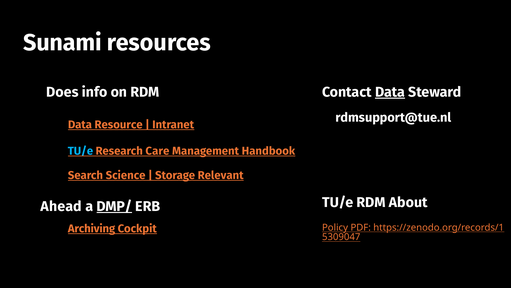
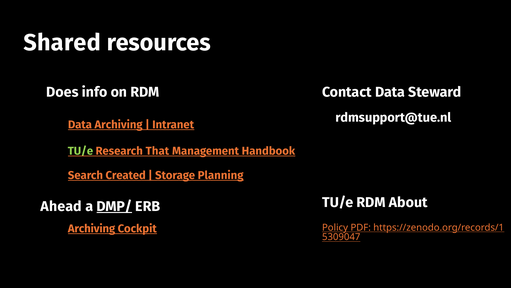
Sunami: Sunami -> Shared (62, 43)
Data underline: present -> none (390, 92)
Data Resource: Resource -> Archiving (119, 125)
TU/e colour: light blue -> light green (80, 151)
Care: Care -> That (157, 151)
Science: Science -> Created (126, 175)
Relevant: Relevant -> Planning (221, 175)
